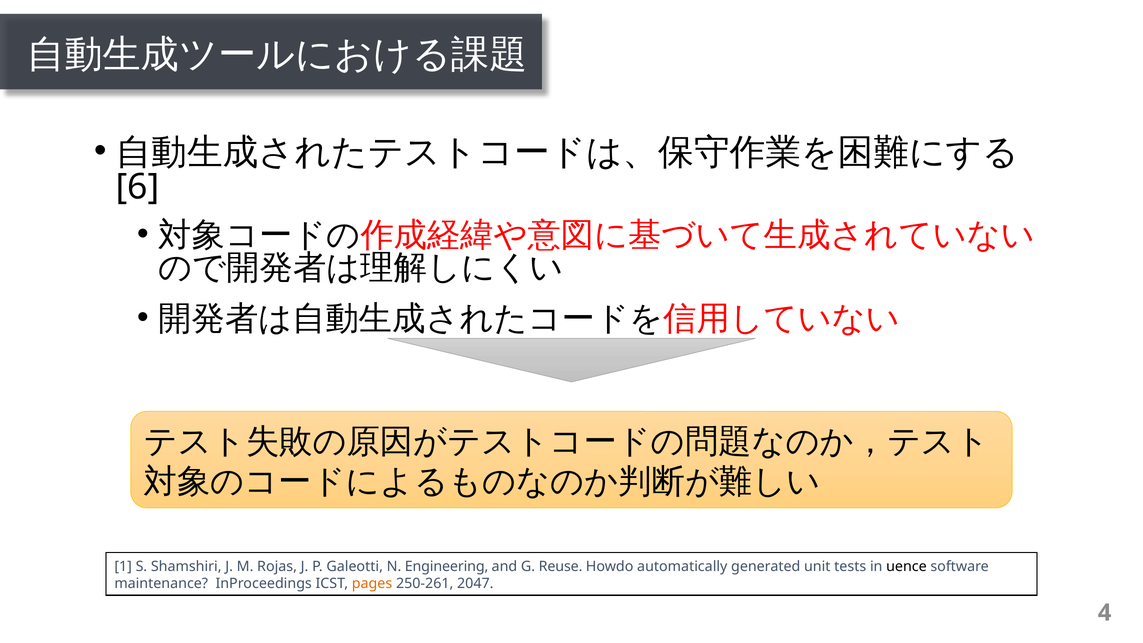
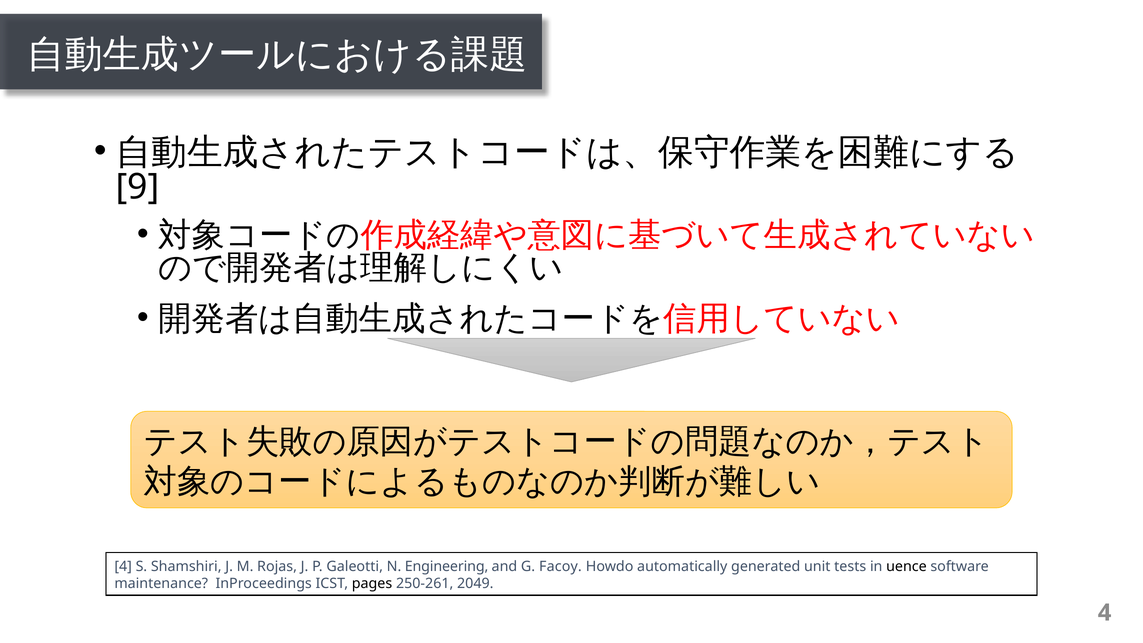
6: 6 -> 9 (138, 187)
1: 1 -> 4 (123, 566)
Reuse: Reuse -> Facoy (560, 566)
pages colour: orange -> black (372, 584)
2047: 2047 -> 2049 (475, 584)
